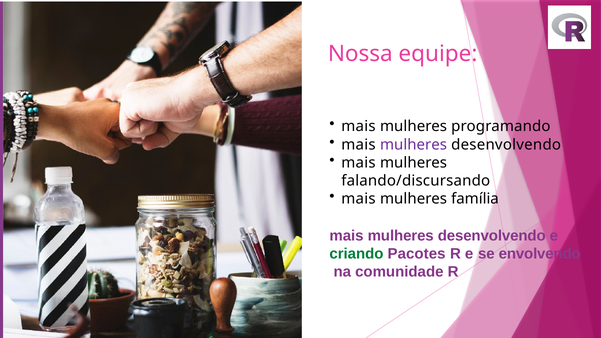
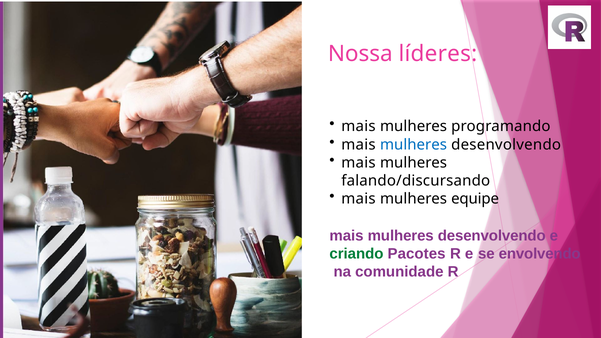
equipe: equipe -> líderes (438, 54)
mulheres colour: purple -> blue (414, 145)
família: família -> equipe (475, 199)
